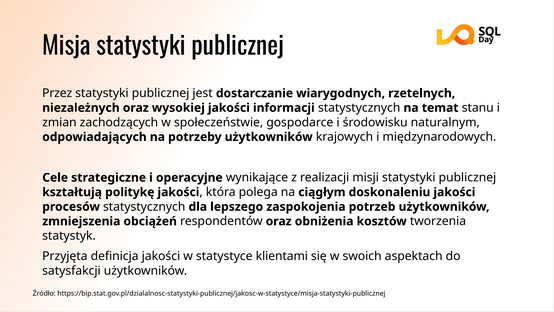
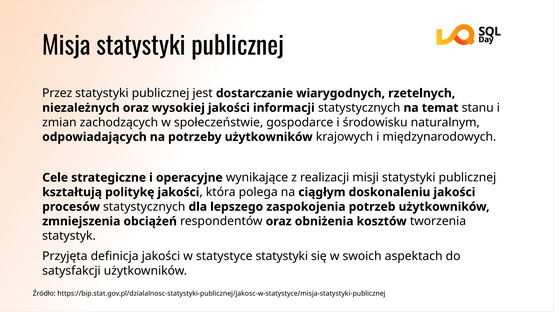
statystyce klientami: klientami -> statystyki (282, 256)
